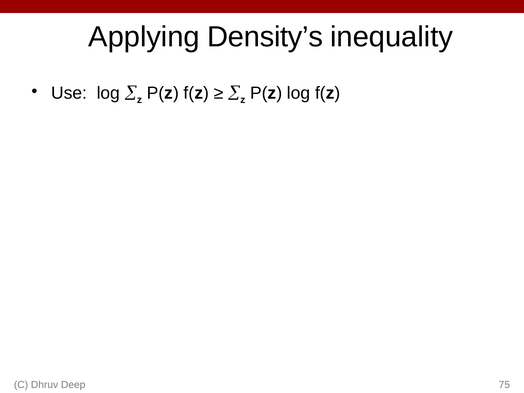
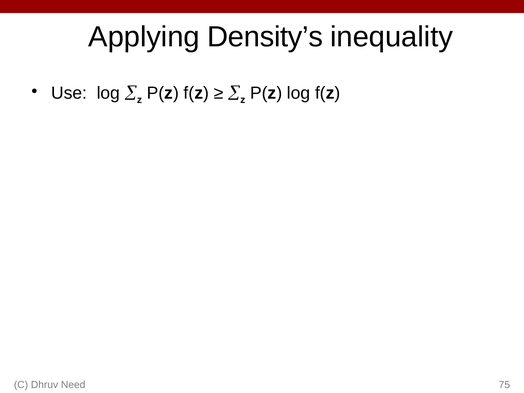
Deep: Deep -> Need (73, 385)
